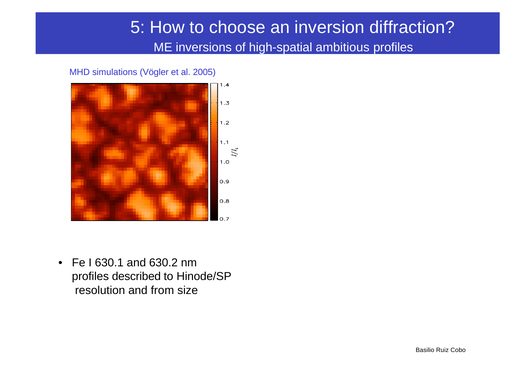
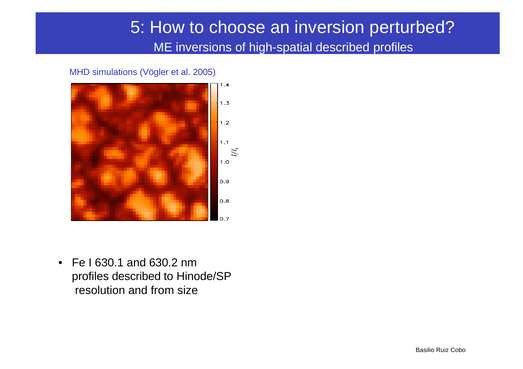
diffraction: diffraction -> perturbed (412, 27)
high-spatial ambitious: ambitious -> described (343, 48)
